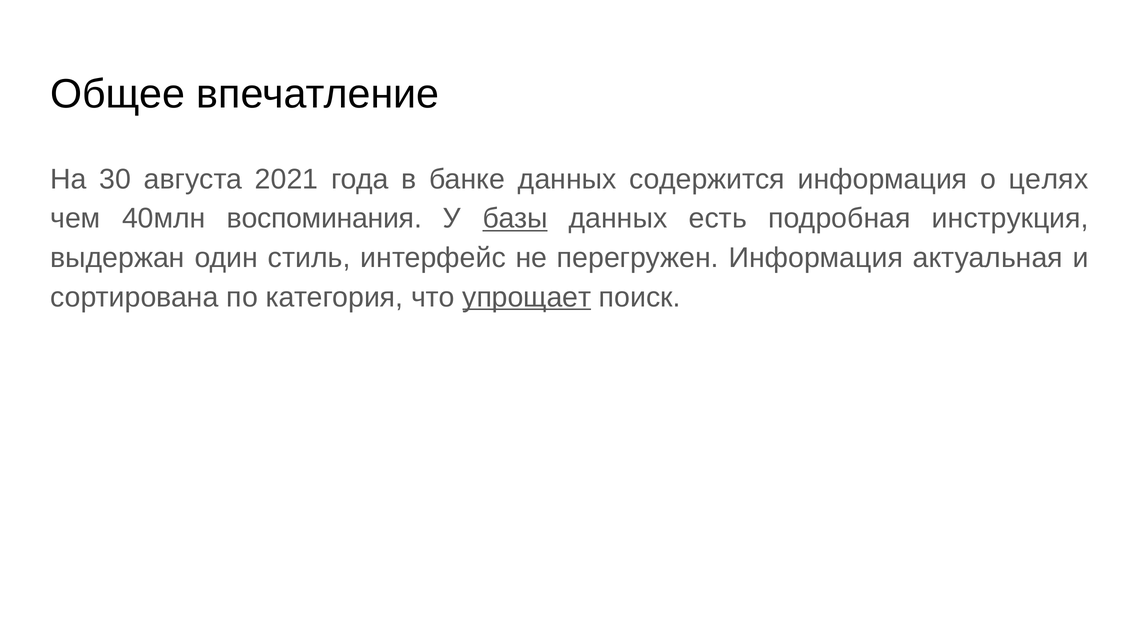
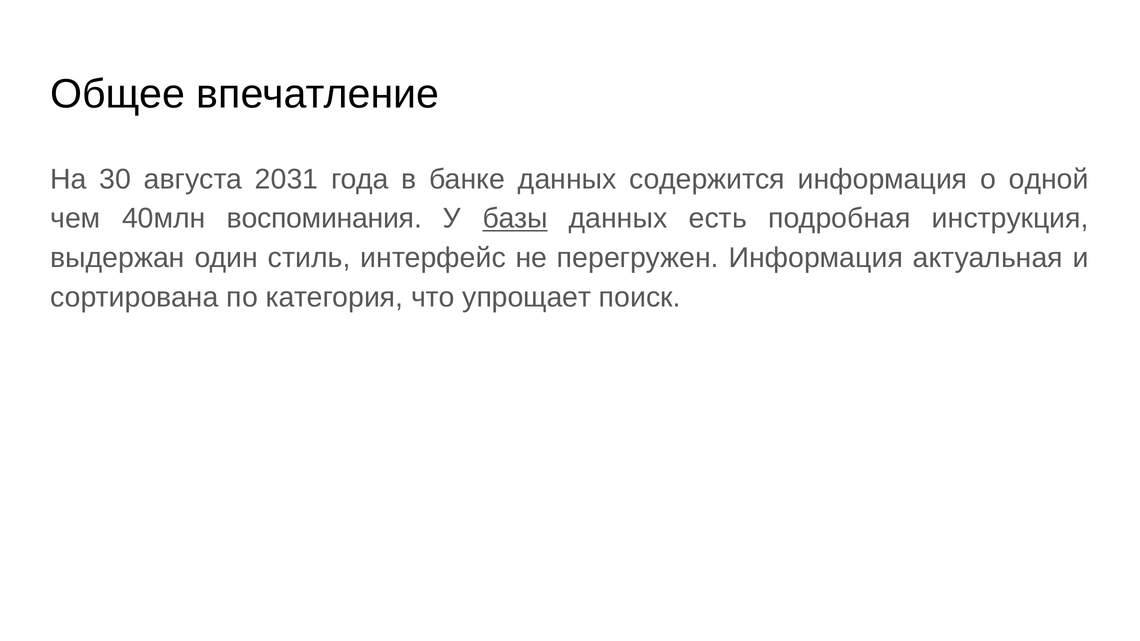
2021: 2021 -> 2031 (287, 179)
целях: целях -> одной (1049, 179)
упрощает underline: present -> none (527, 297)
